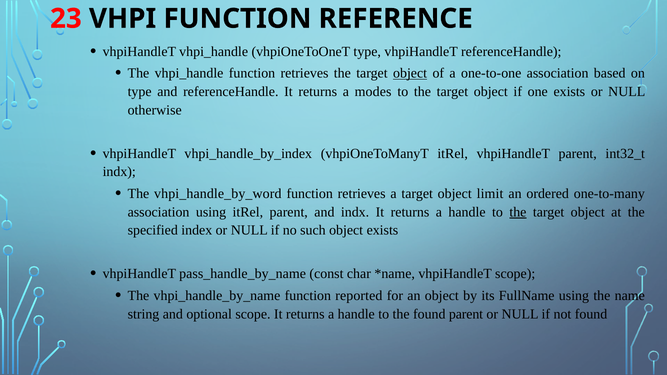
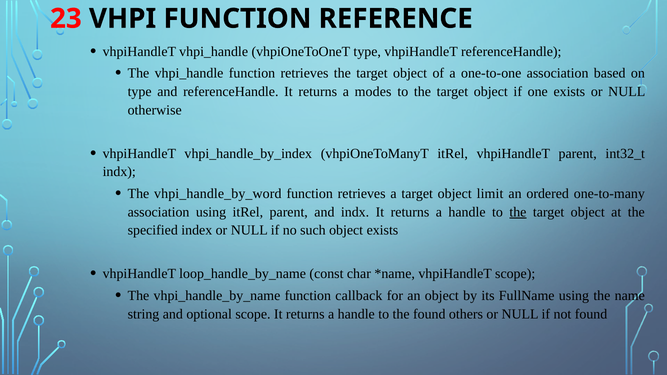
object underline: present -> none (410, 73)
pass_handle_by_name: pass_handle_by_name -> loop_handle_by_name (243, 274)
reported: reported -> callback (359, 296)
found parent: parent -> others (466, 314)
